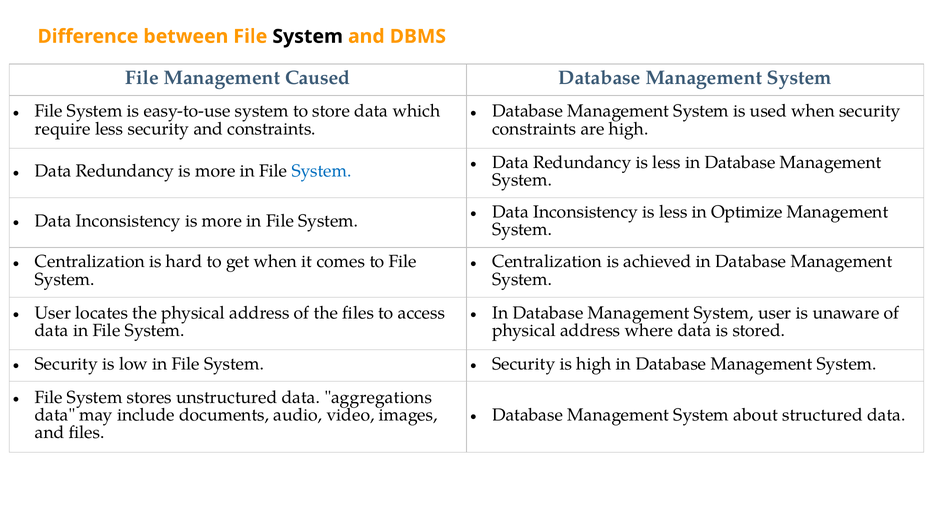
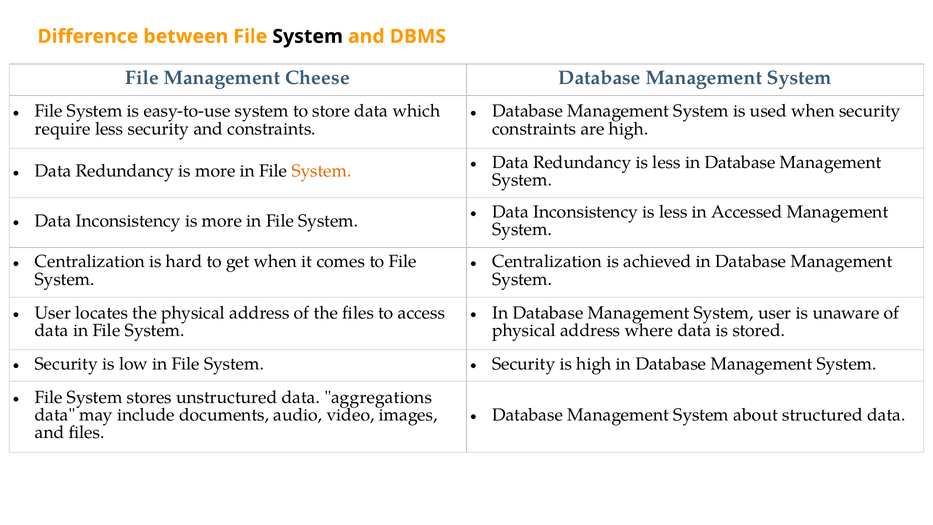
Caused: Caused -> Cheese (317, 78)
System colour: blue -> orange (322, 171)
Optimize: Optimize -> Accessed (747, 212)
